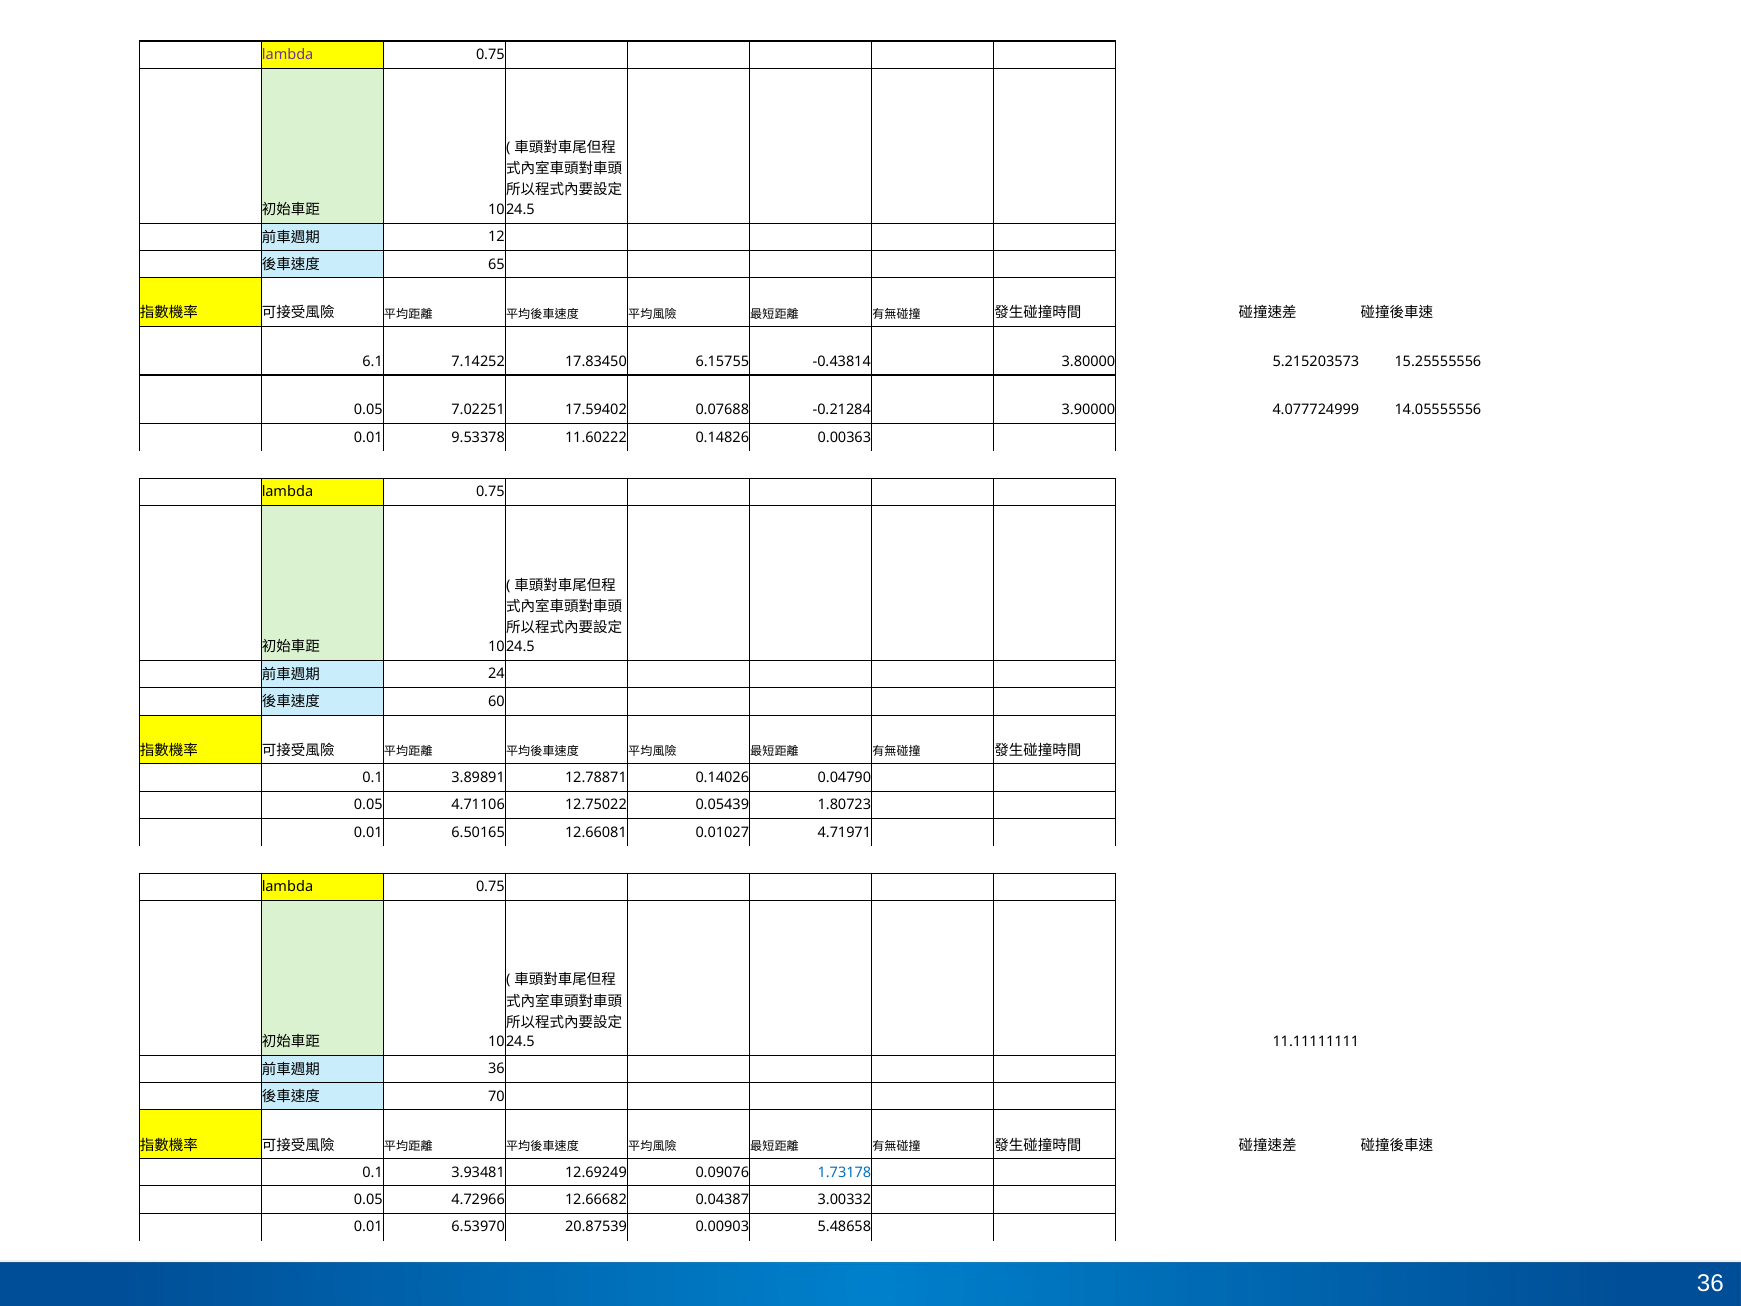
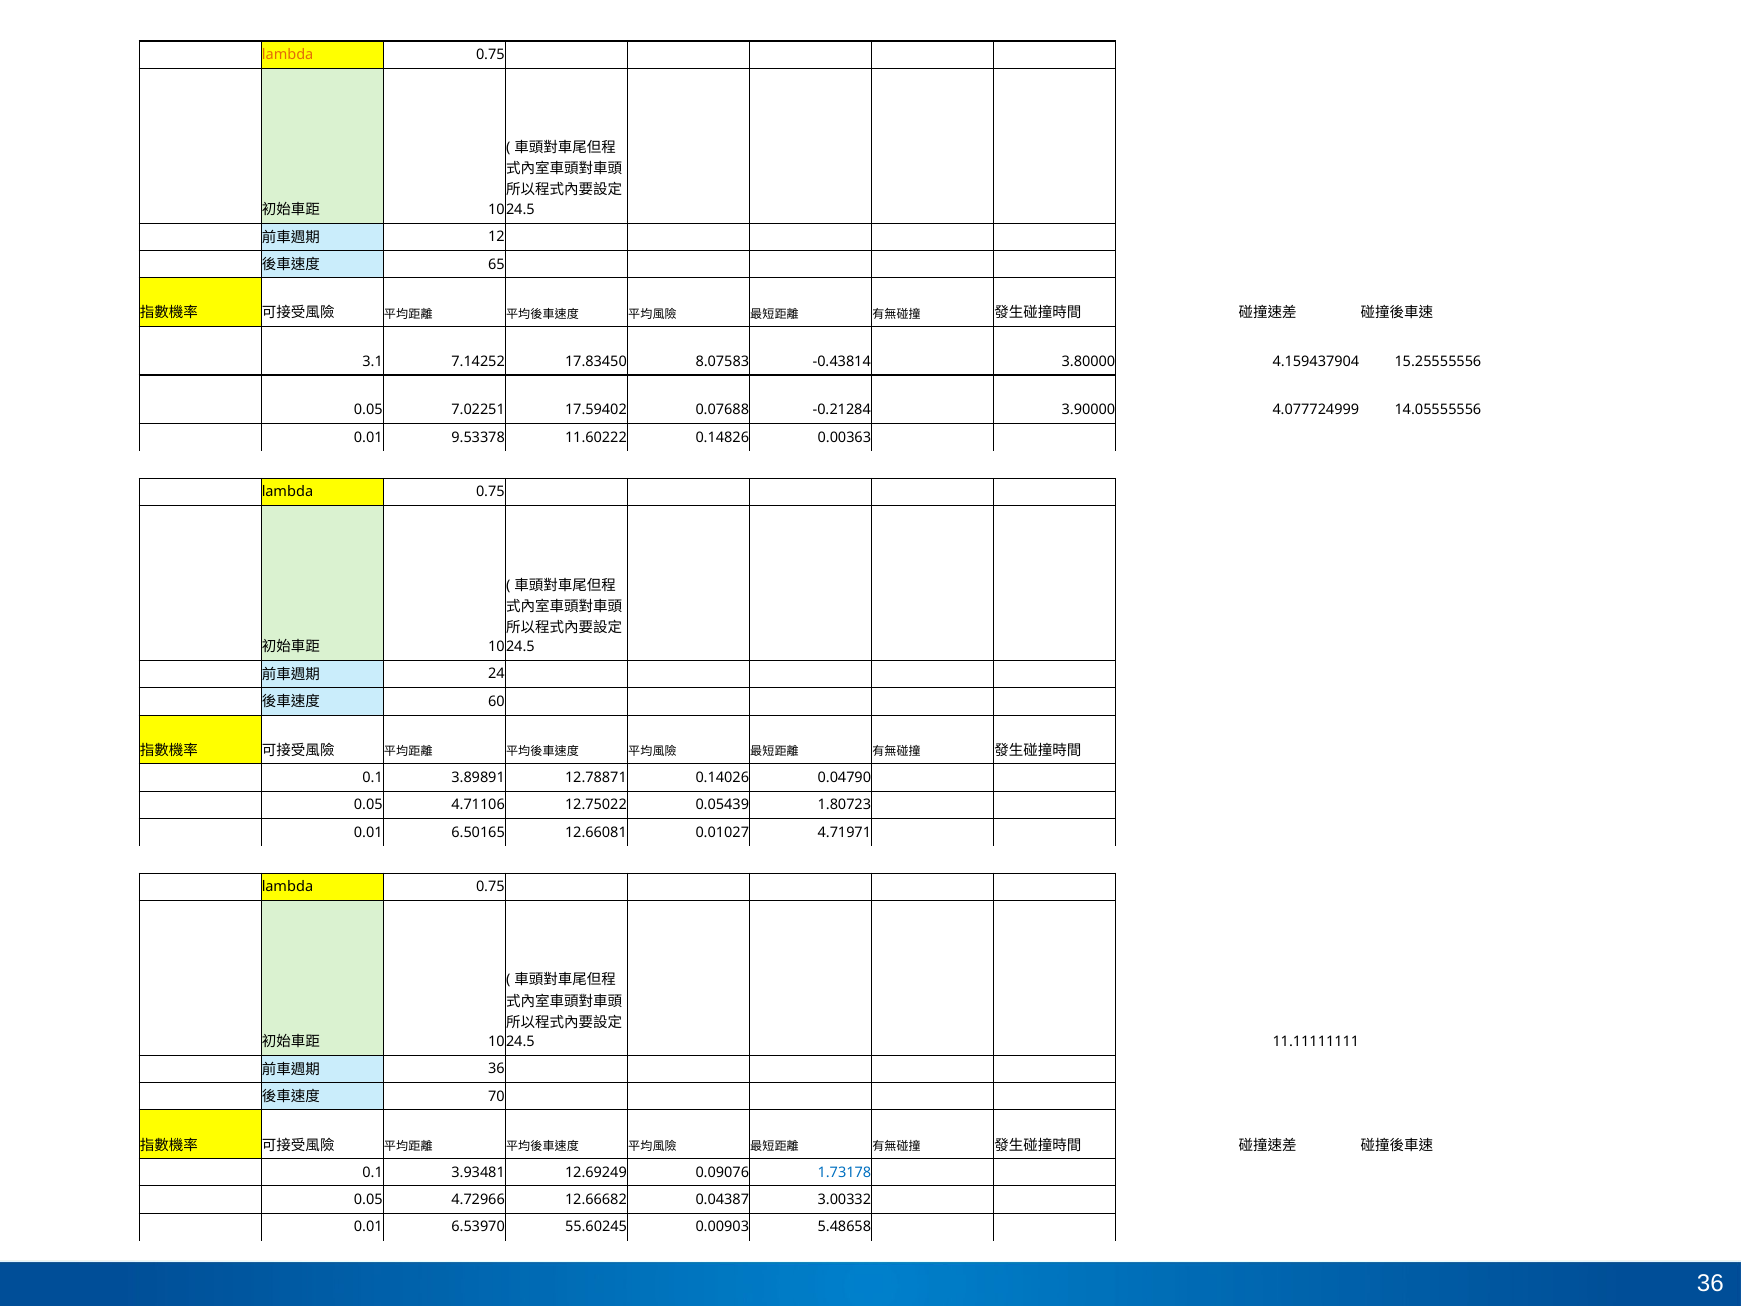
lambda colour: purple -> orange (288, 55)
6.1: 6.1 -> 3.1 (373, 361)
6.15755: 6.15755 -> 8.07583 (722, 361)
5.215203573: 5.215203573 -> 4.159437904 (1316, 361)
20.87539: 20.87539 -> 55.60245 (596, 1227)
